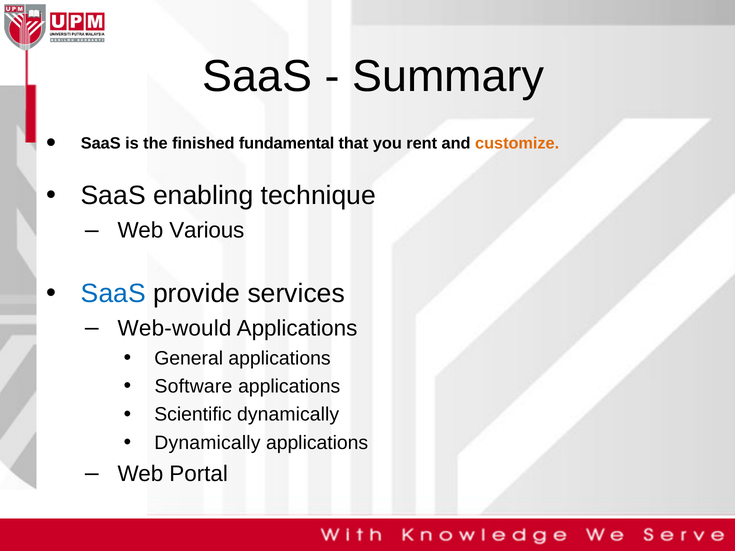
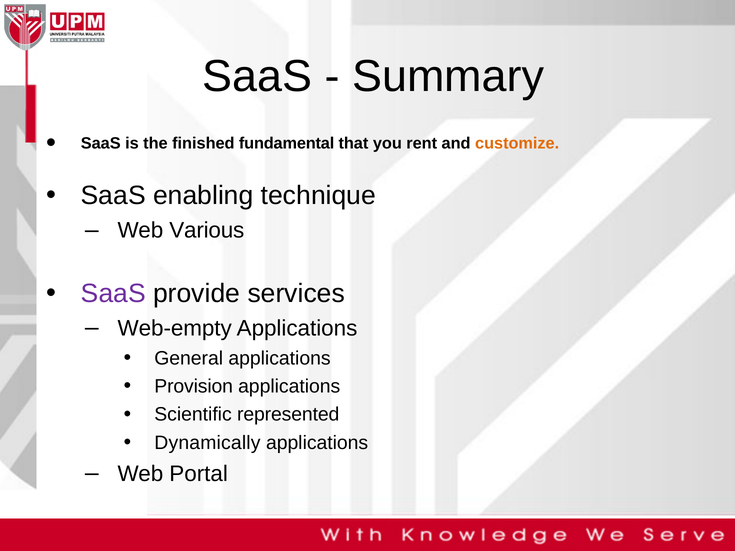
SaaS colour: blue -> purple (113, 294)
Web-would: Web-would -> Web-empty (175, 329)
Software: Software -> Provision (194, 387)
Scientific dynamically: dynamically -> represented (288, 415)
